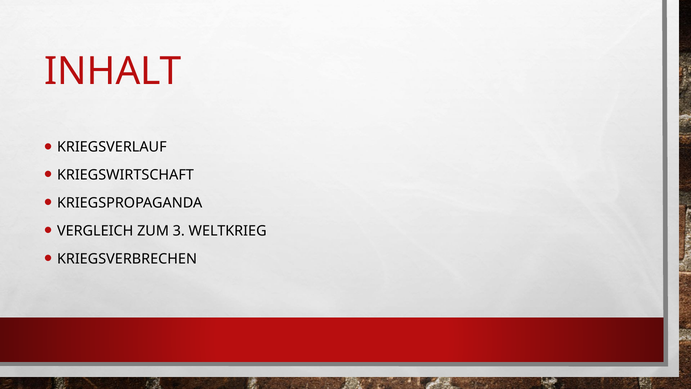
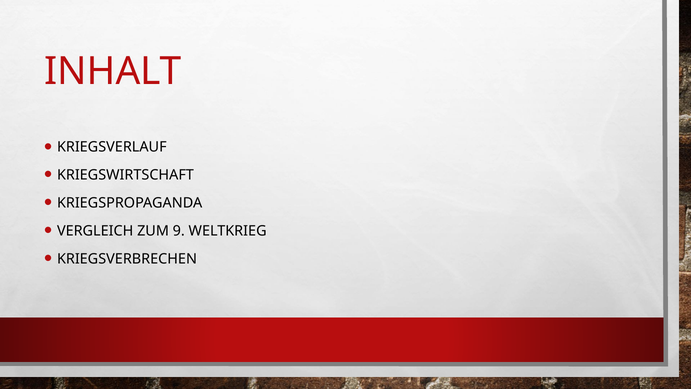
3: 3 -> 9 (179, 231)
